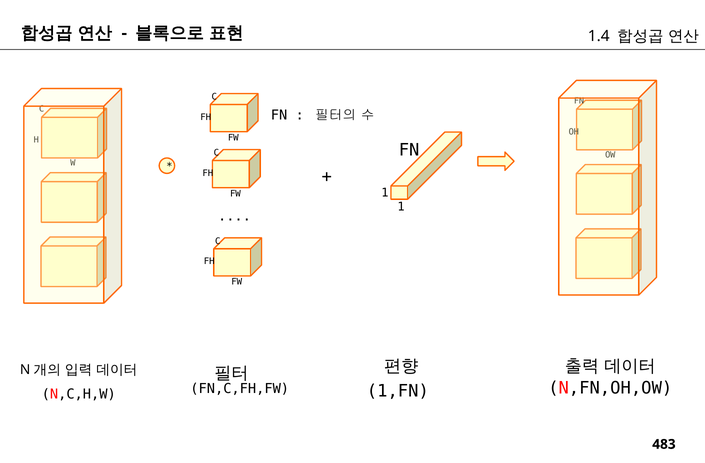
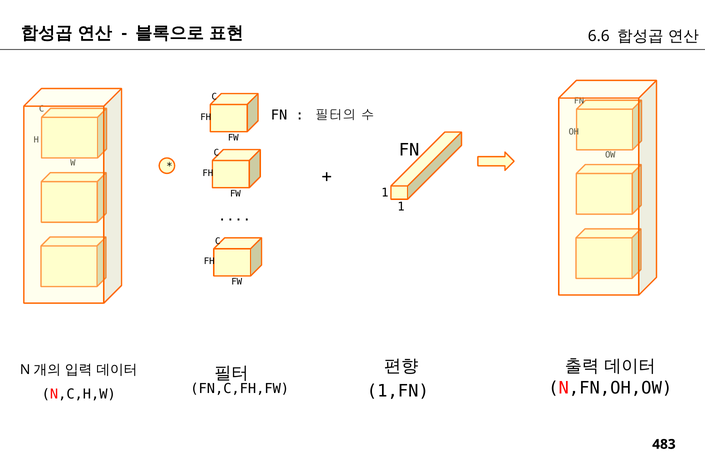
1.4: 1.4 -> 6.6 (599, 36)
